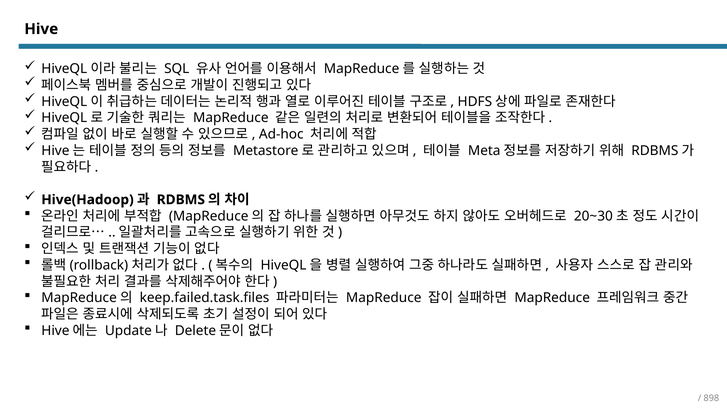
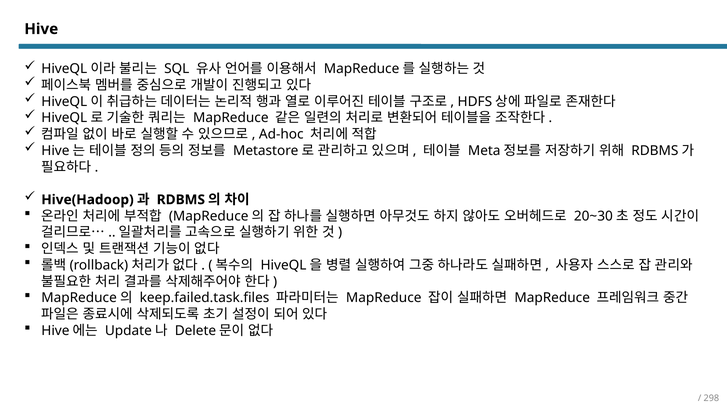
898: 898 -> 298 (711, 398)
